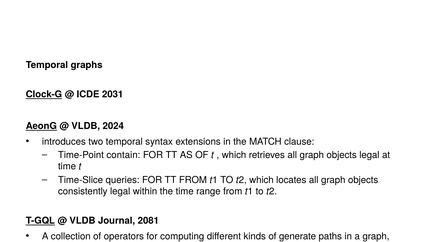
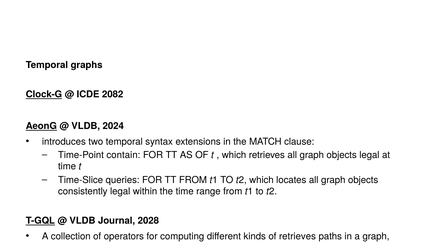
2031: 2031 -> 2082 (113, 94)
2081: 2081 -> 2028 (148, 221)
of generate: generate -> retrieves (297, 236)
